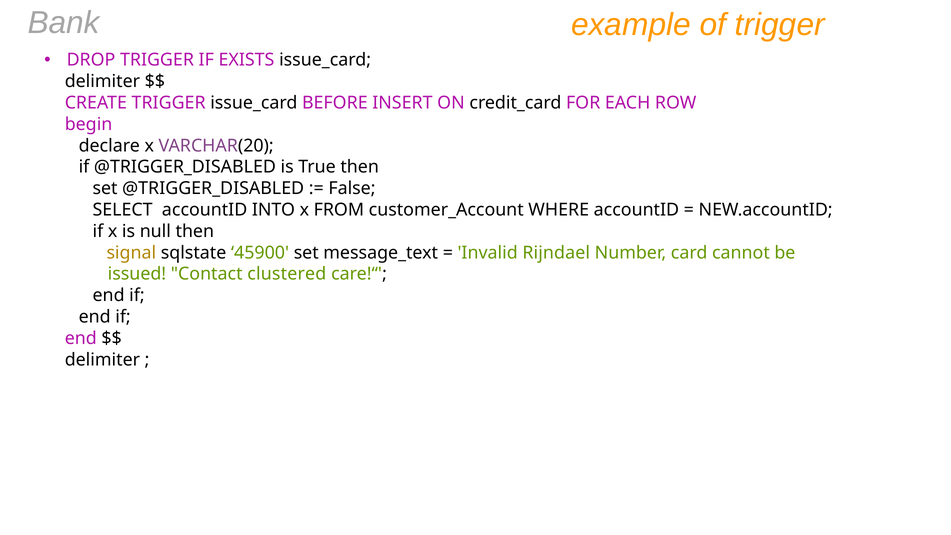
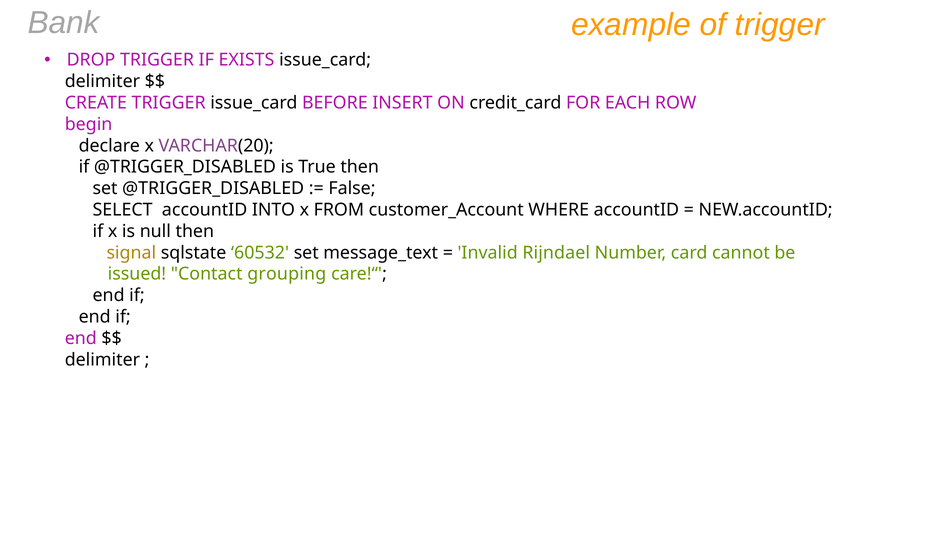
45900: 45900 -> 60532 (260, 253)
clustered: clustered -> grouping (287, 274)
